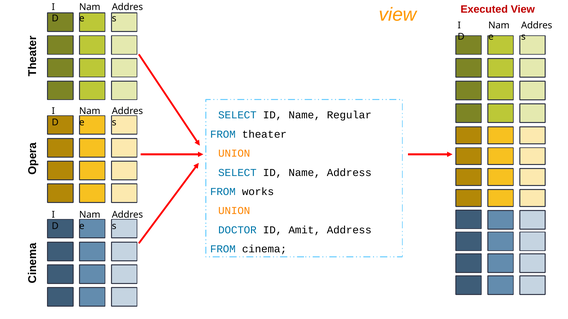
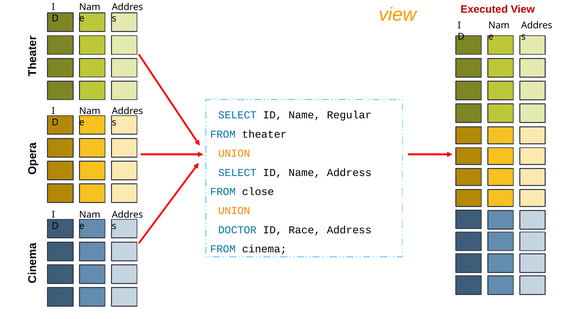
works: works -> close (258, 192)
Amit: Amit -> Race (305, 230)
